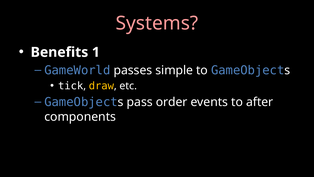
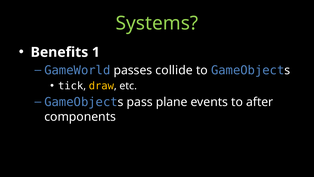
Systems colour: pink -> light green (157, 23)
simple: simple -> collide (174, 70)
order: order -> plane (172, 102)
